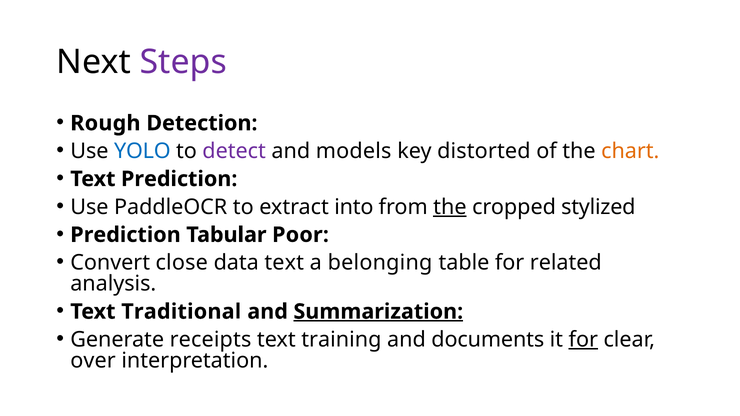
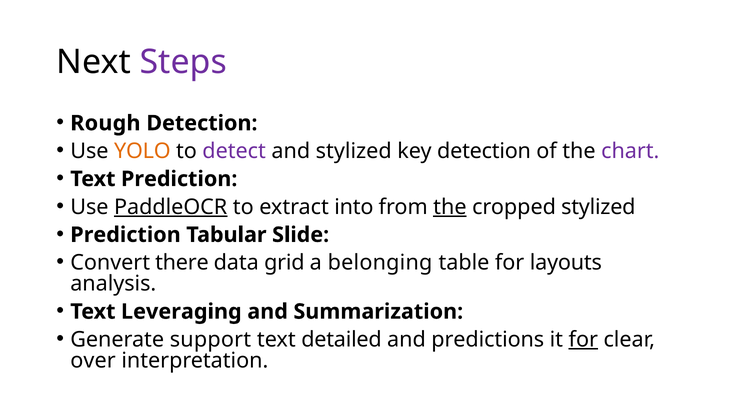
YOLO colour: blue -> orange (142, 151)
and models: models -> stylized (354, 151)
key distorted: distorted -> detection (484, 151)
chart colour: orange -> purple (630, 151)
PaddleOCR underline: none -> present (171, 207)
Poor: Poor -> Slide (301, 235)
close: close -> there (182, 263)
data text: text -> grid (284, 263)
related: related -> layouts (566, 263)
Traditional: Traditional -> Leveraging (181, 312)
Summarization underline: present -> none (378, 312)
receipts: receipts -> support (210, 340)
training: training -> detailed (341, 340)
documents: documents -> predictions (488, 340)
